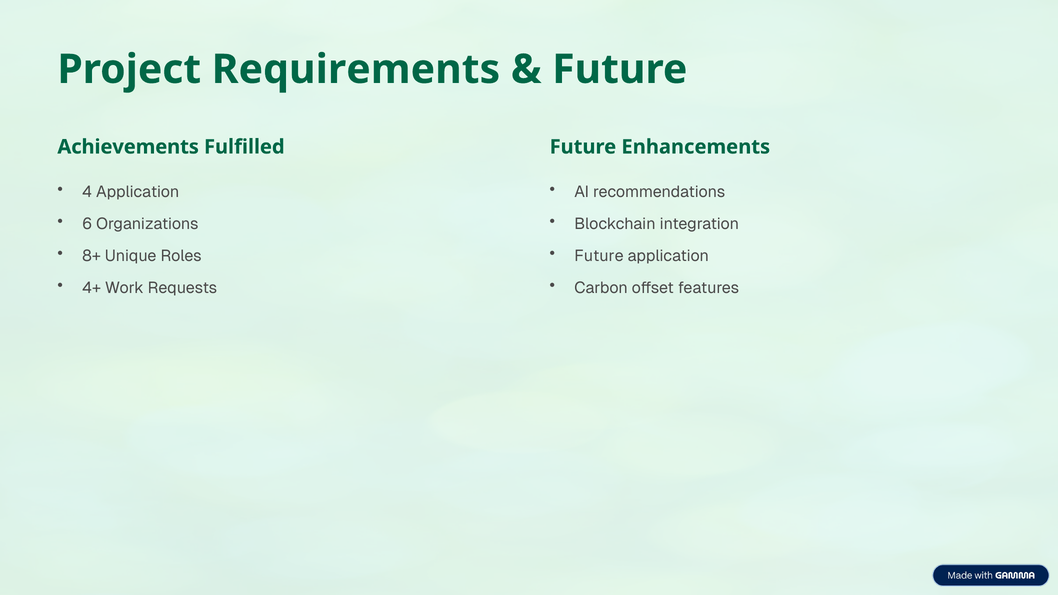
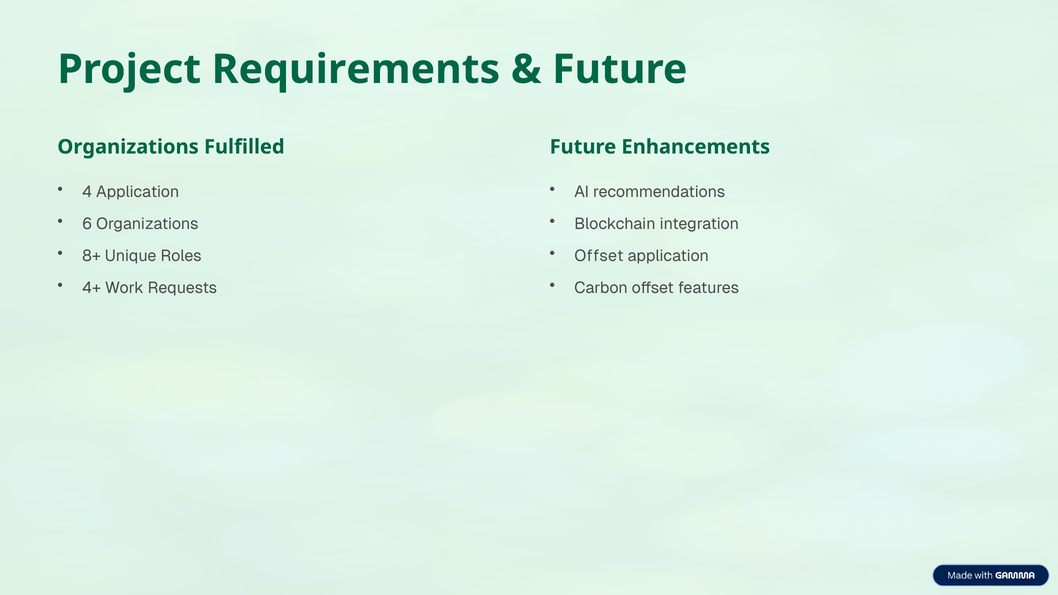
Achievements: Achievements -> Organizations (128, 147)
Future: Future -> Offset (599, 256)
